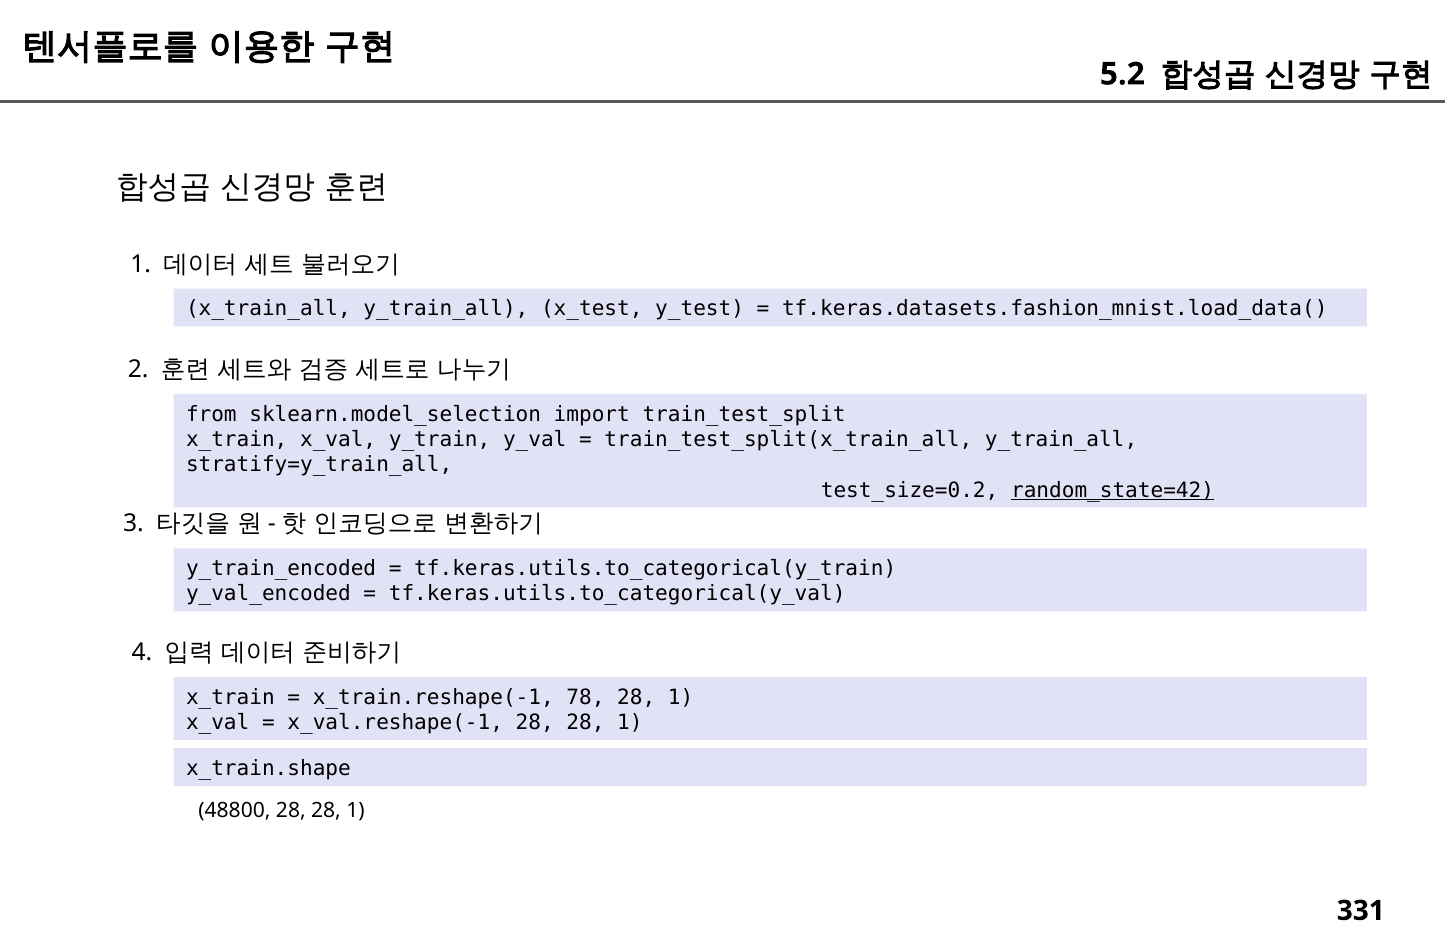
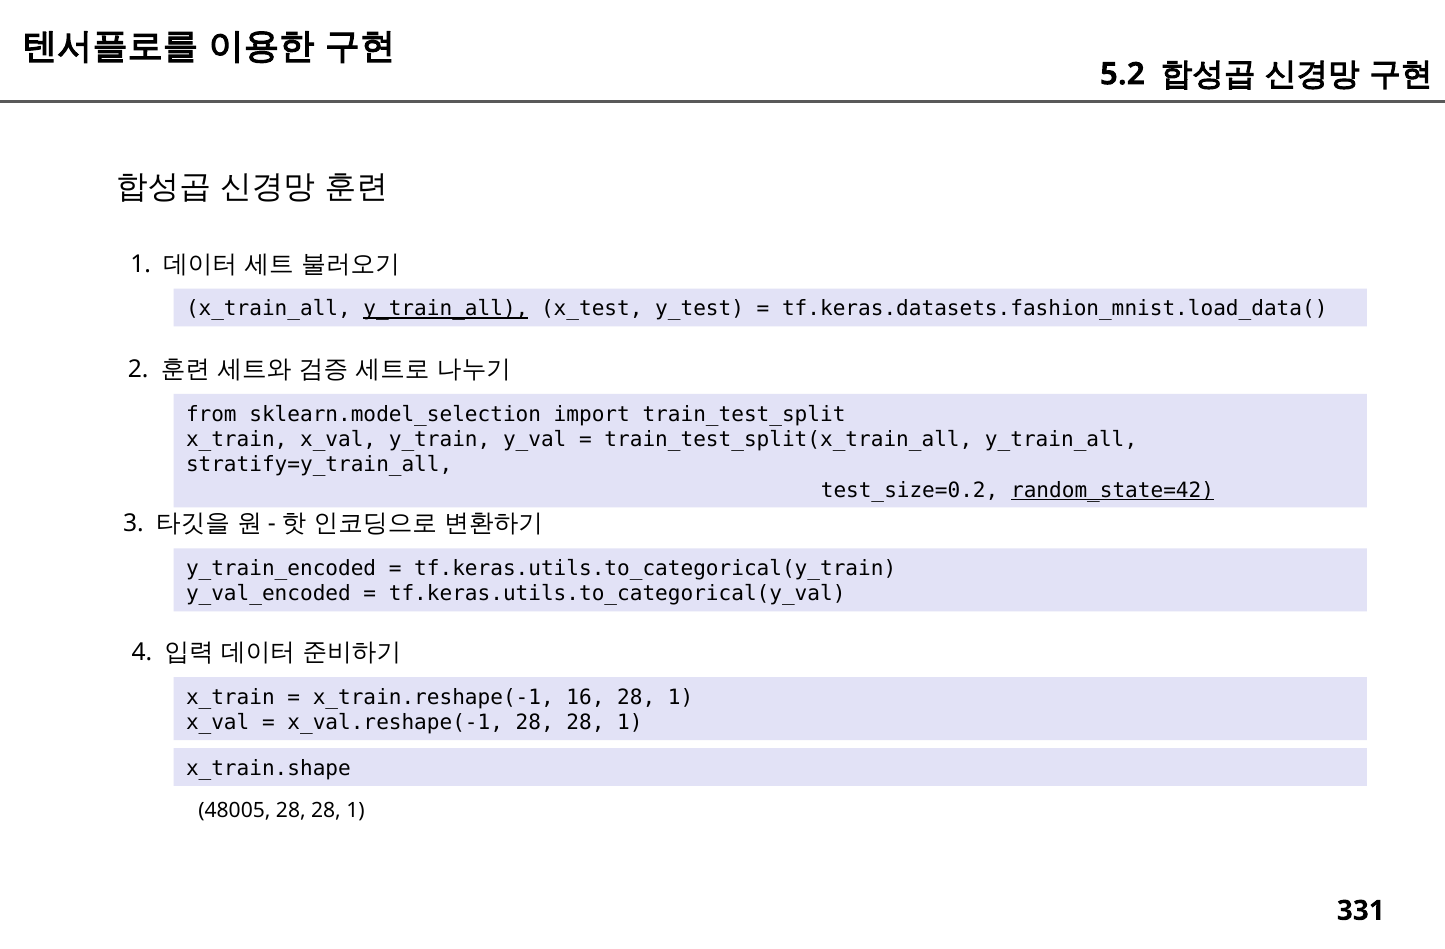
y_train_all underline: none -> present (446, 309)
78: 78 -> 16 (585, 698)
48800: 48800 -> 48005 (234, 810)
